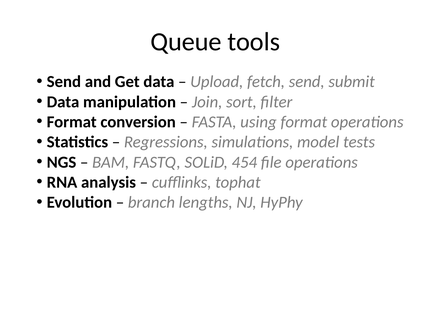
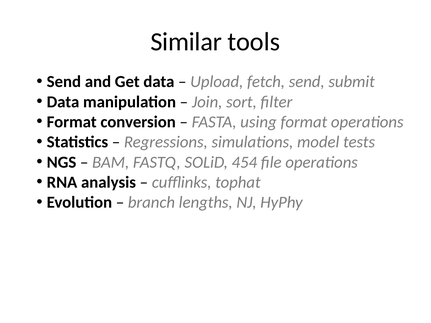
Queue: Queue -> Similar (186, 42)
